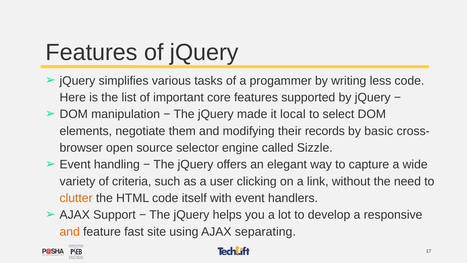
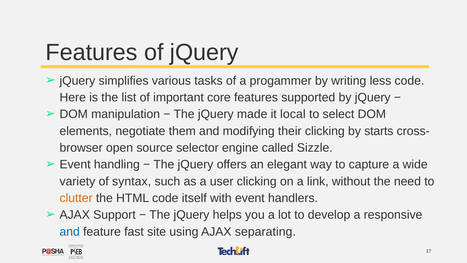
their records: records -> clicking (325, 131)
basic: basic -> starts (379, 131)
criteria: criteria -> syntax (132, 181)
and colour: orange -> blue (70, 231)
